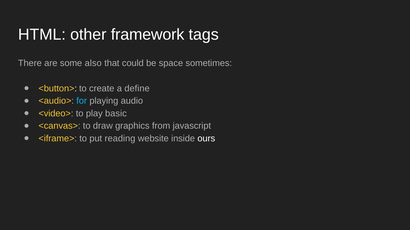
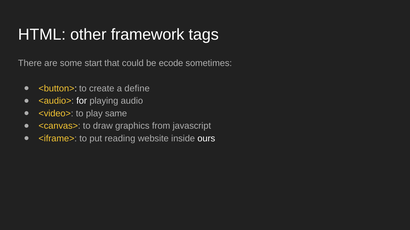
also: also -> start (93, 63)
space: space -> ecode (171, 63)
for colour: light blue -> white (82, 101)
basic: basic -> same (116, 114)
